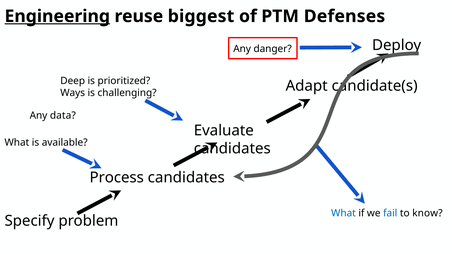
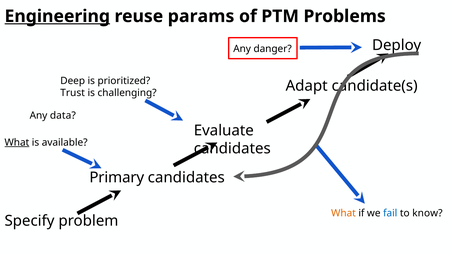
biggest: biggest -> params (201, 16)
Defenses: Defenses -> Problems (345, 16)
Ways: Ways -> Trust (73, 93)
What underline: none -> present (17, 143)
Process: Process -> Primary (117, 178)
What colour: blue -> orange (343, 214)
